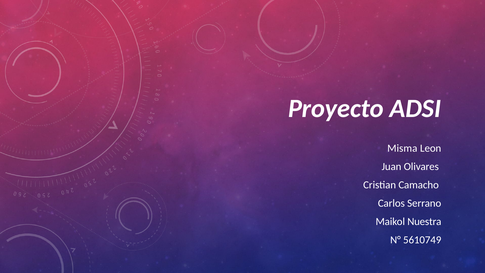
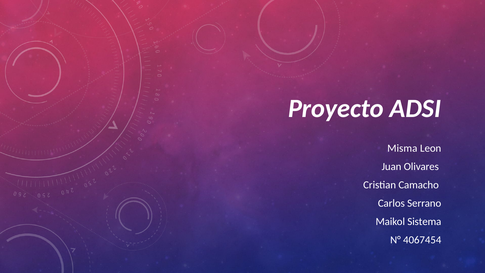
Nuestra: Nuestra -> Sistema (424, 221)
5610749: 5610749 -> 4067454 (422, 240)
